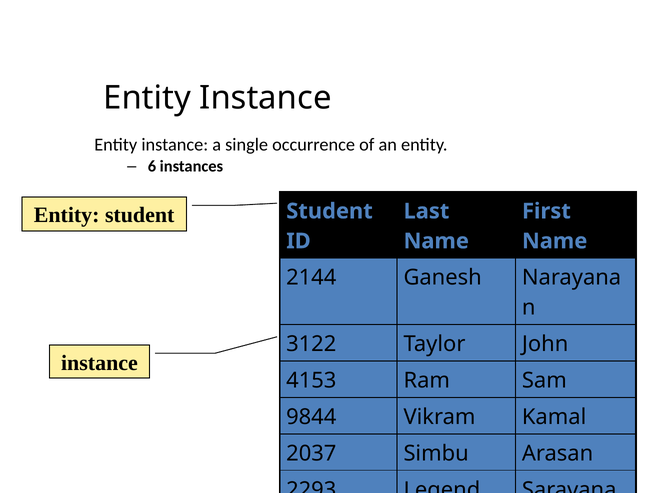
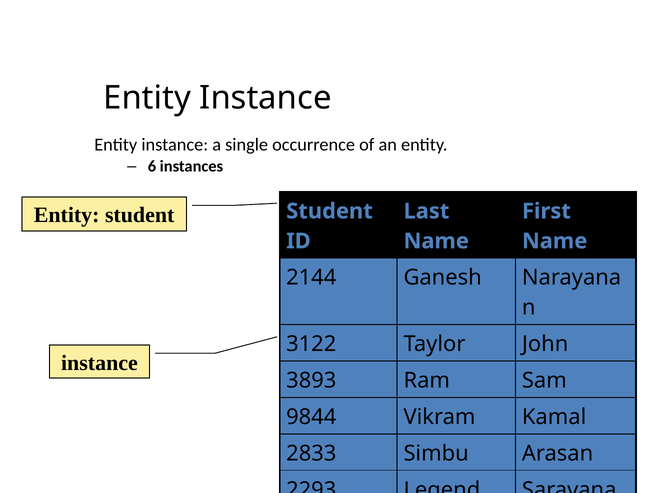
4153: 4153 -> 3893 (311, 381)
2037: 2037 -> 2833 (311, 454)
